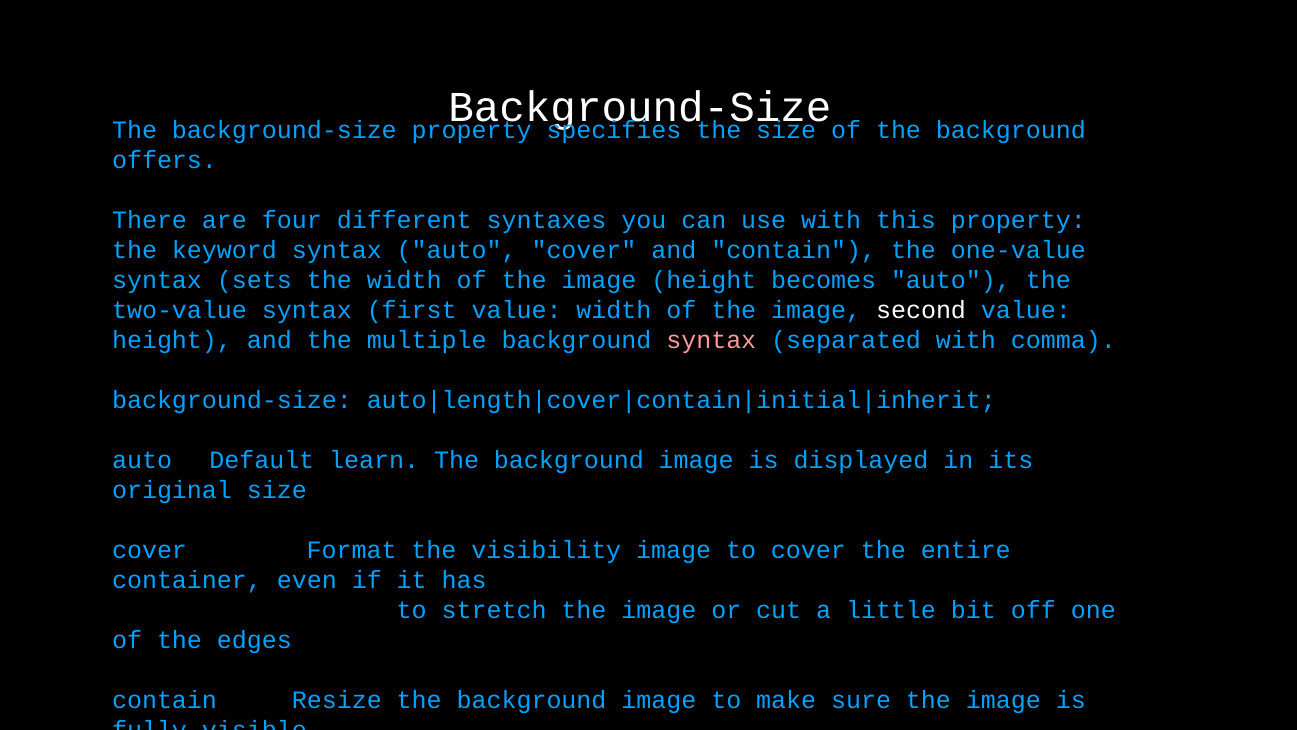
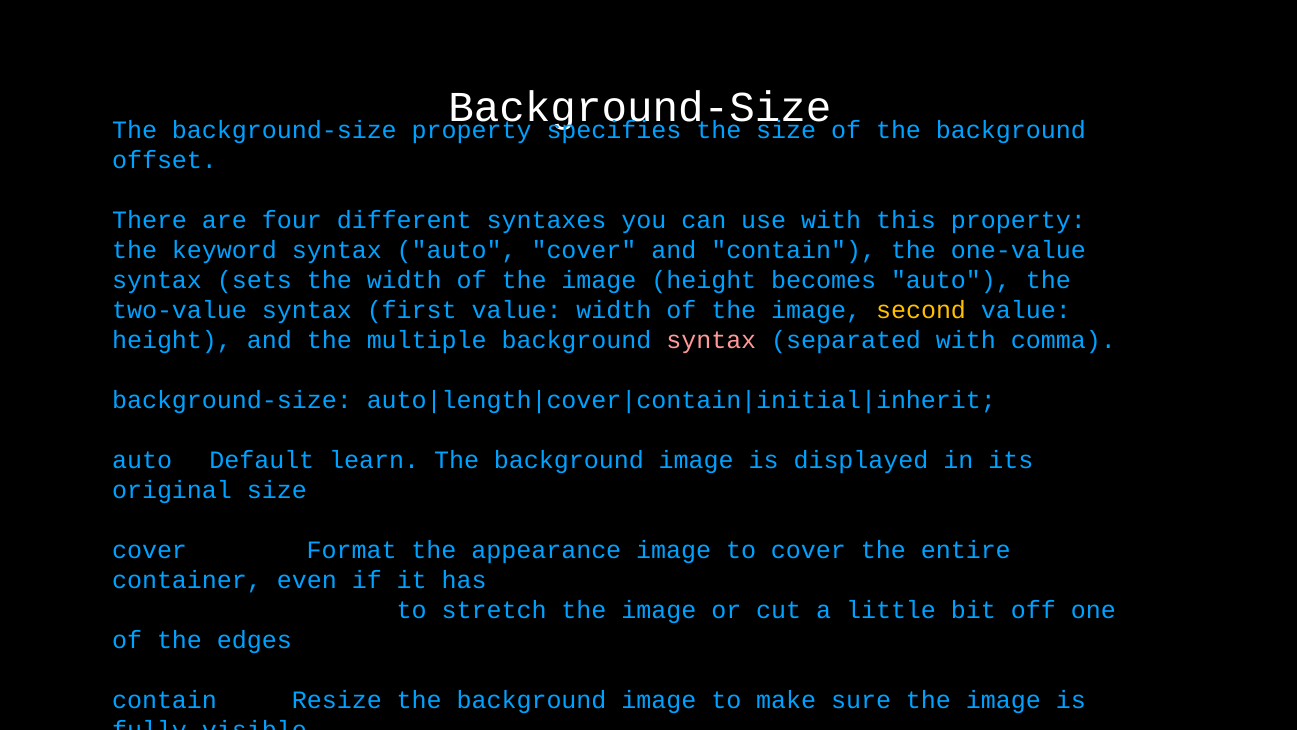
offers: offers -> offset (165, 160)
second colour: white -> yellow (921, 310)
visibility: visibility -> appearance (546, 550)
